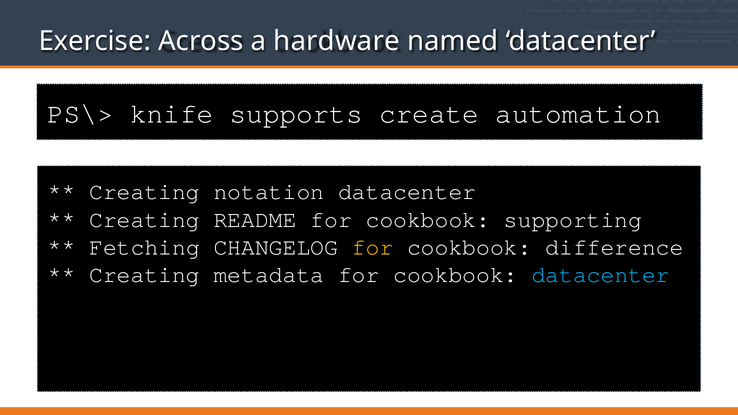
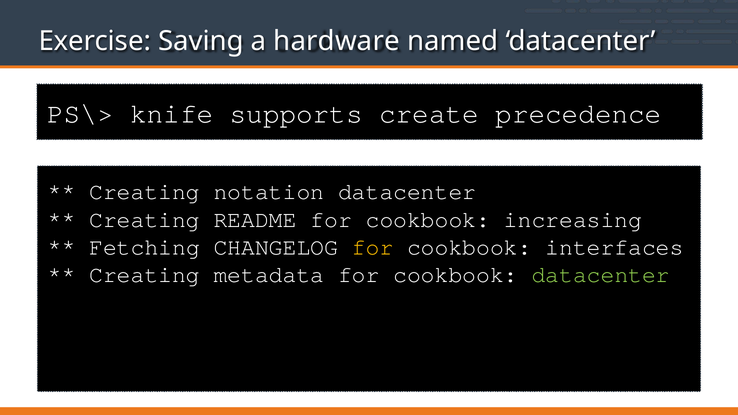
Across: Across -> Saving (201, 41)
automation: automation -> precedence (578, 114)
supporting: supporting -> increasing (573, 220)
difference: difference -> interfaces (615, 247)
datacenter colour: light blue -> light green (601, 275)
